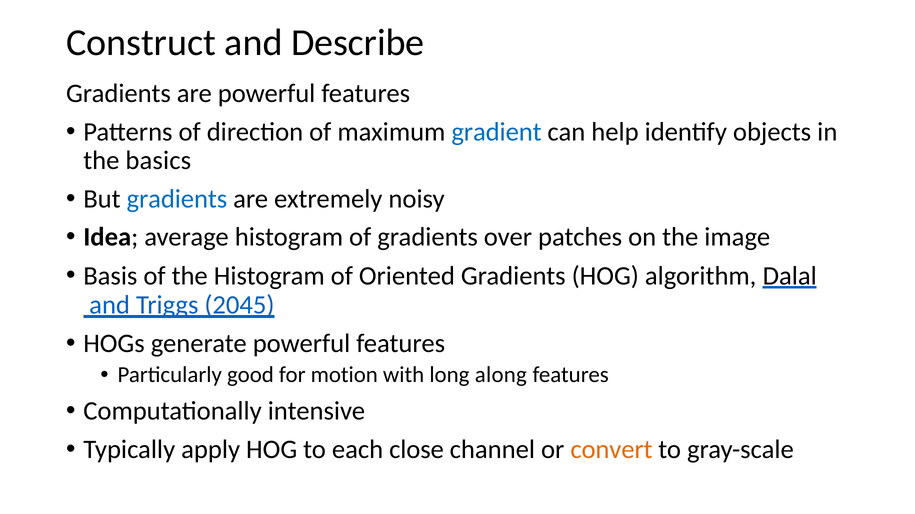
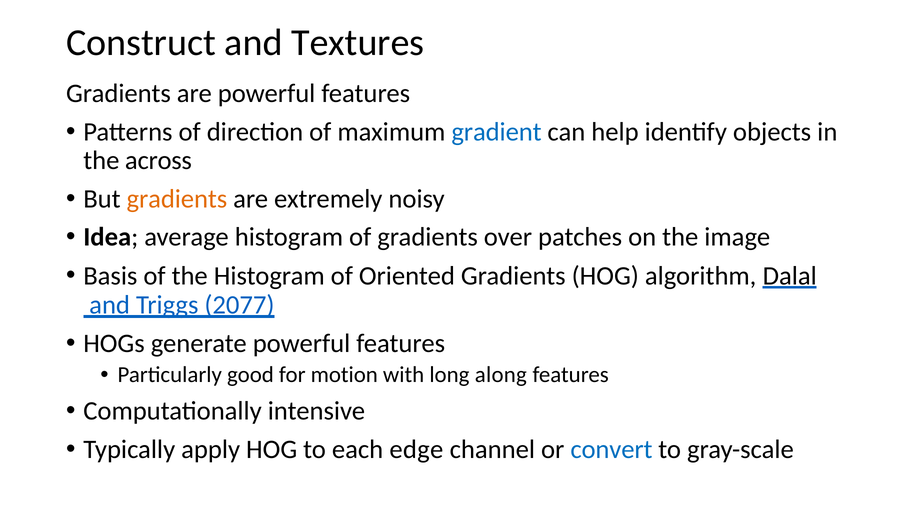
Describe: Describe -> Textures (358, 43)
basics: basics -> across (158, 161)
gradients colour: blue -> orange (177, 199)
2045: 2045 -> 2077 (239, 305)
close: close -> edge (416, 450)
convert colour: orange -> blue (611, 450)
